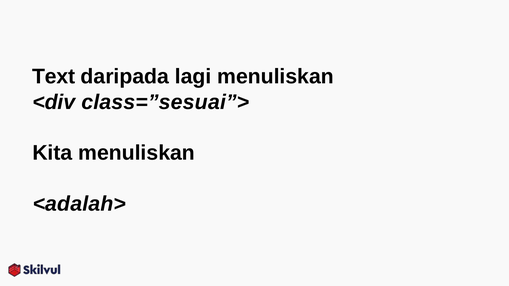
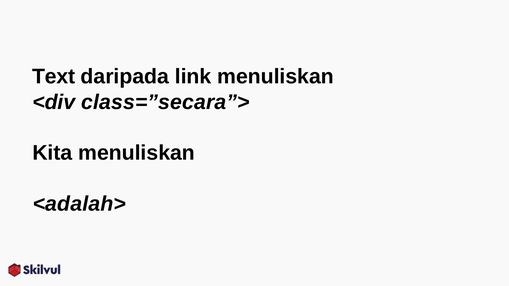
lagi: lagi -> link (193, 77)
class=”sesuai”>: class=”sesuai”> -> class=”secara”> (165, 102)
